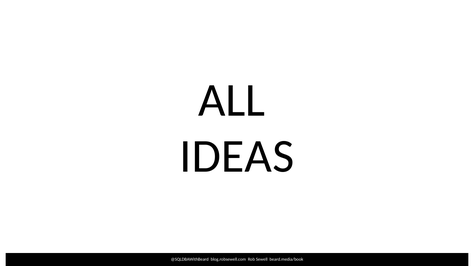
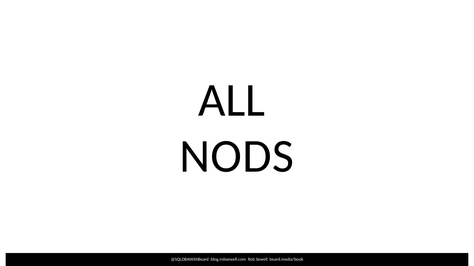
IDEAS: IDEAS -> NODS (237, 156)
